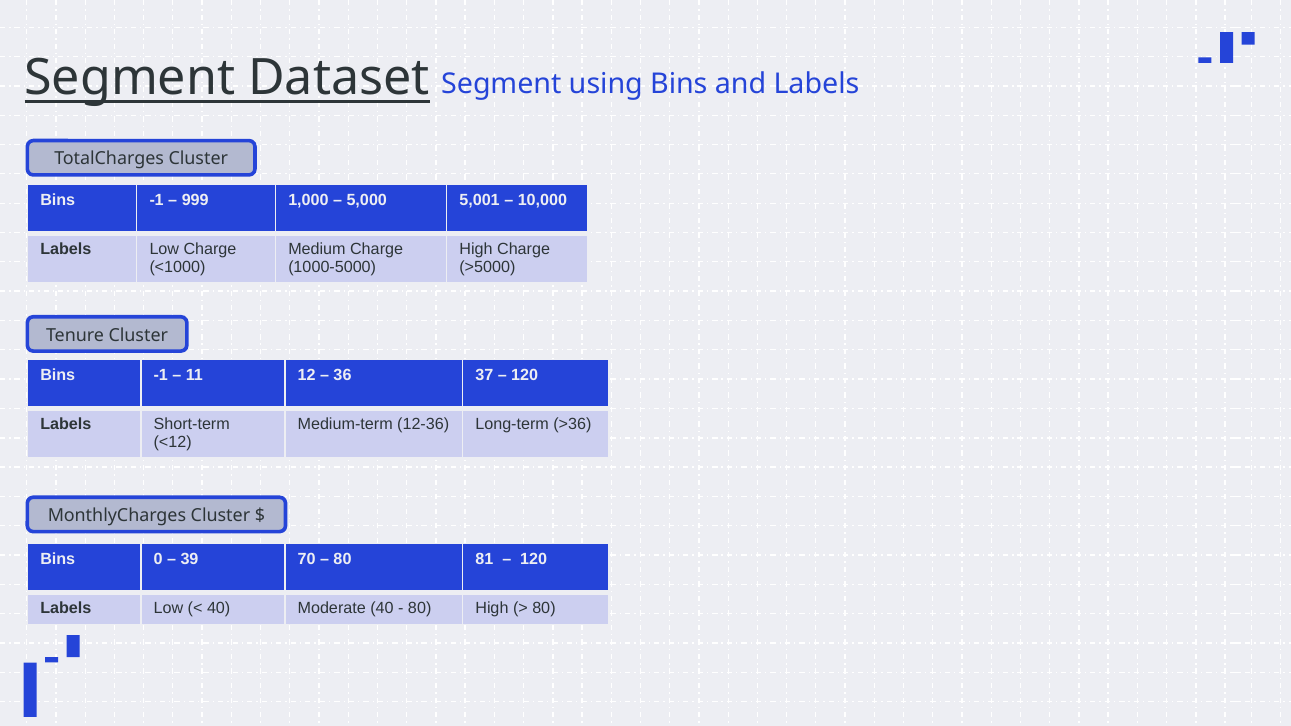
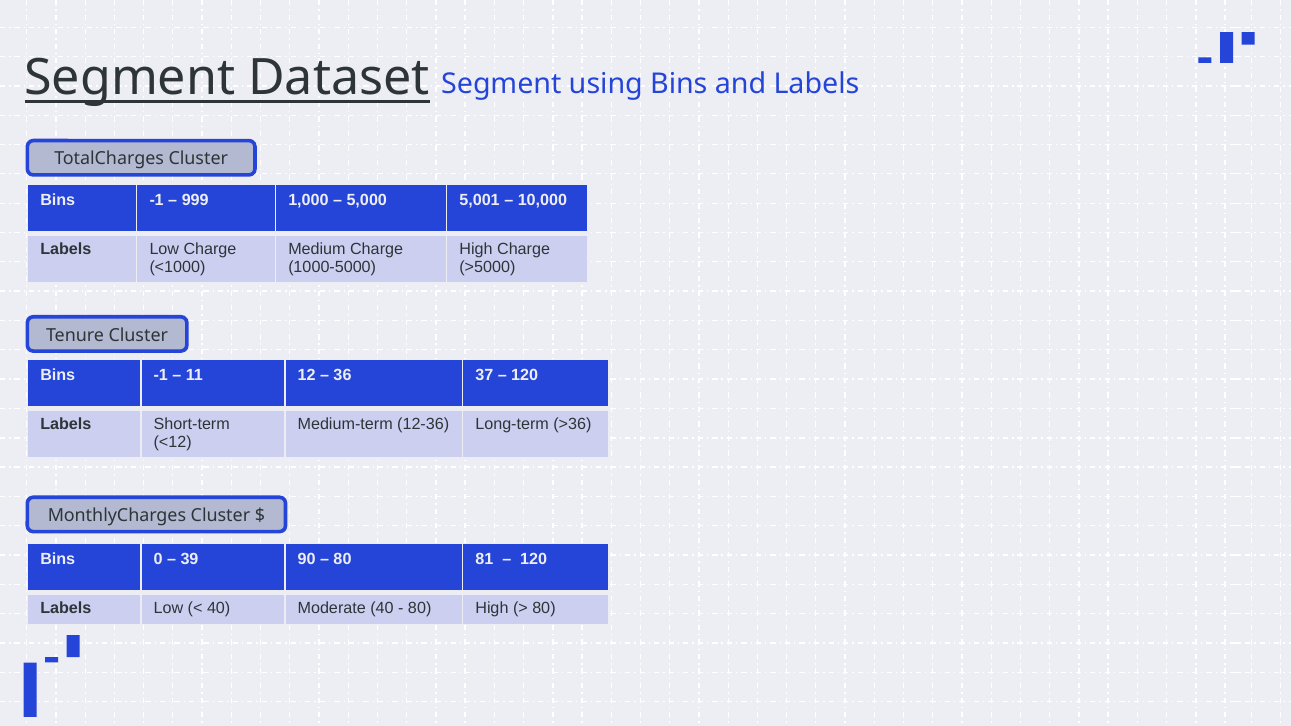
70: 70 -> 90 (307, 559)
